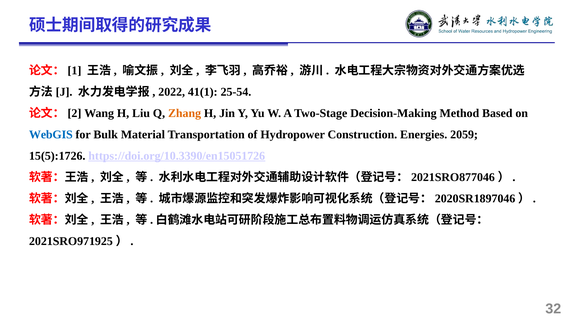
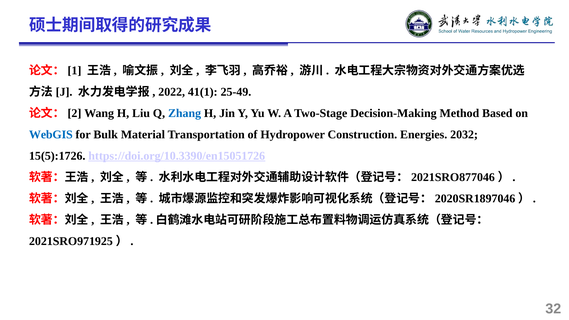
25-54: 25-54 -> 25-49 (236, 92)
Zhang colour: orange -> blue (185, 113)
2059: 2059 -> 2032 (464, 134)
